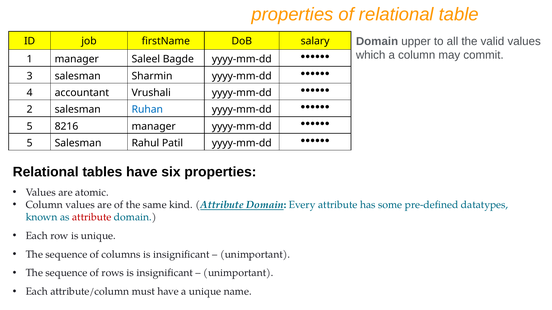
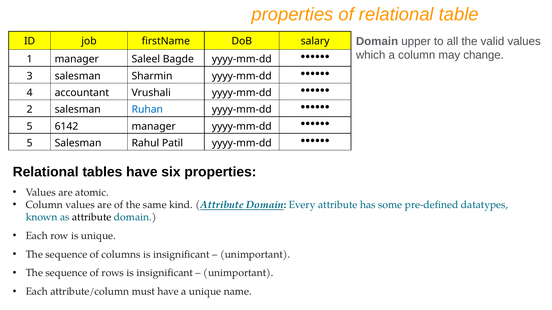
commit: commit -> change (484, 55)
8216: 8216 -> 6142 (66, 126)
attribute colour: red -> black (92, 217)
